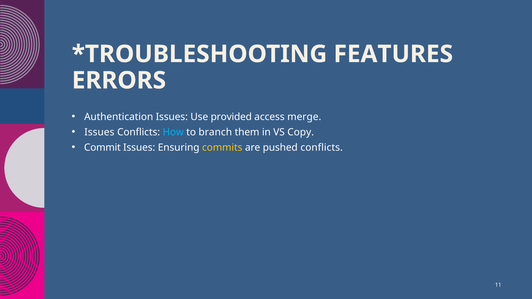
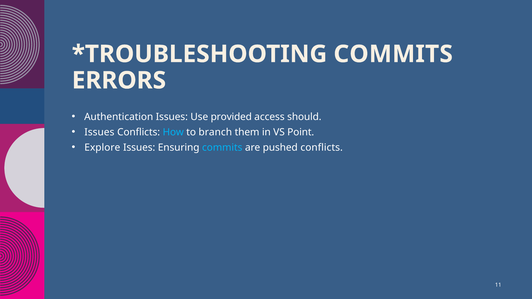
FEATURES: FEATURES -> COMMITS (393, 54)
merge: merge -> should (304, 117)
Copy: Copy -> Point (301, 132)
Commit: Commit -> Explore (102, 148)
commits colour: yellow -> light blue (222, 148)
